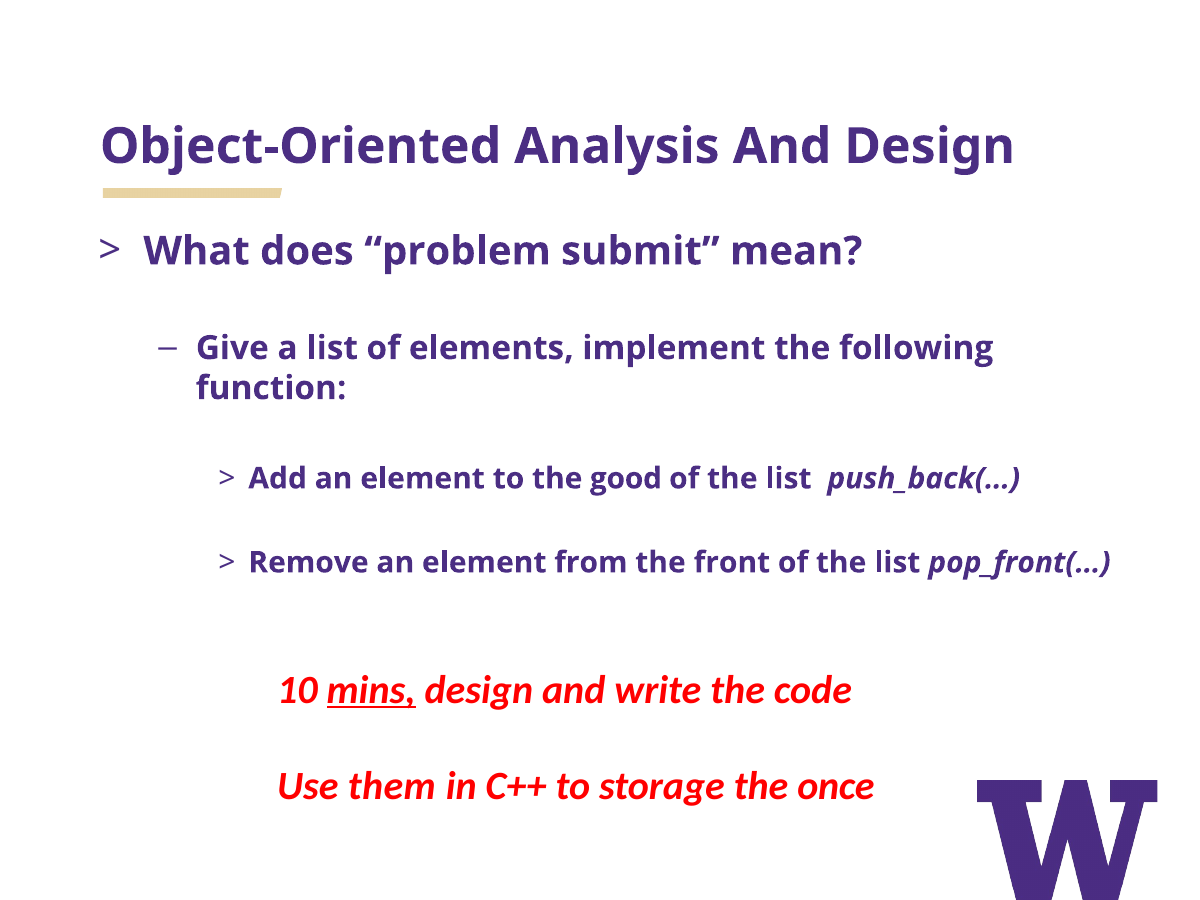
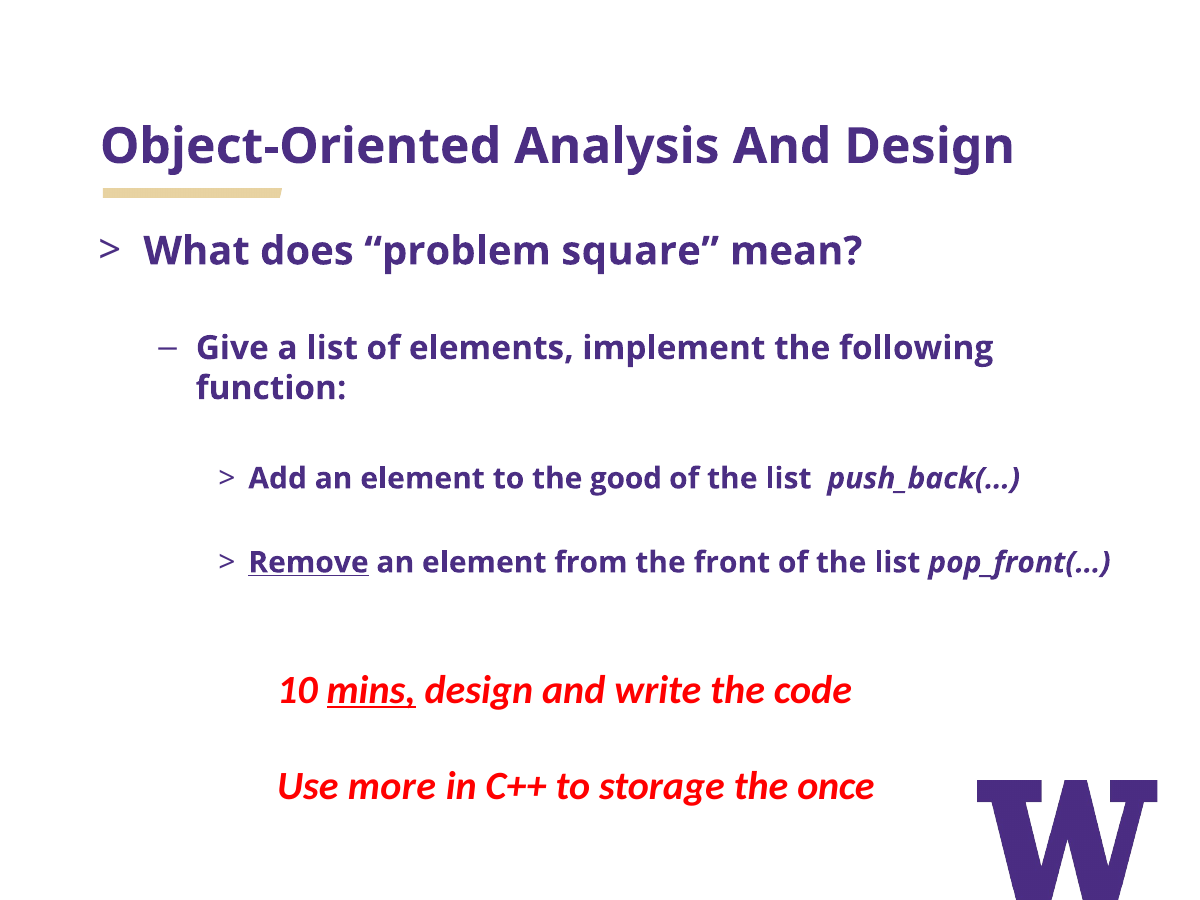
submit: submit -> square (640, 251)
Remove underline: none -> present (308, 563)
them: them -> more (392, 786)
